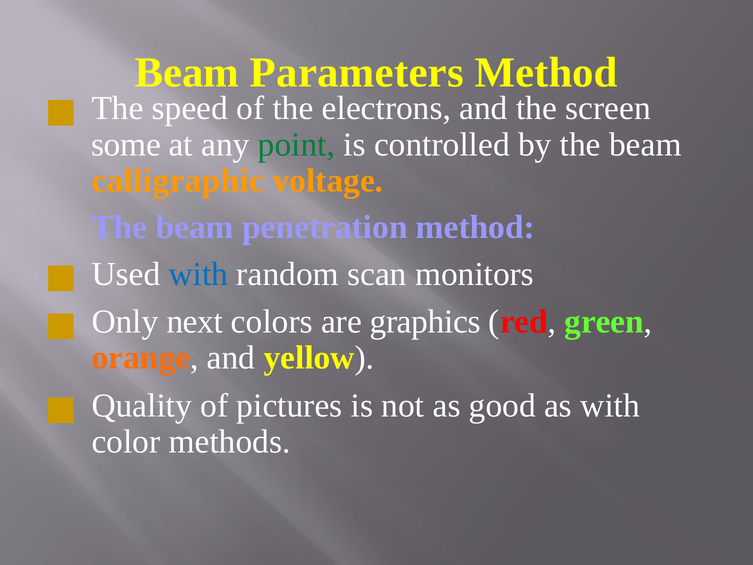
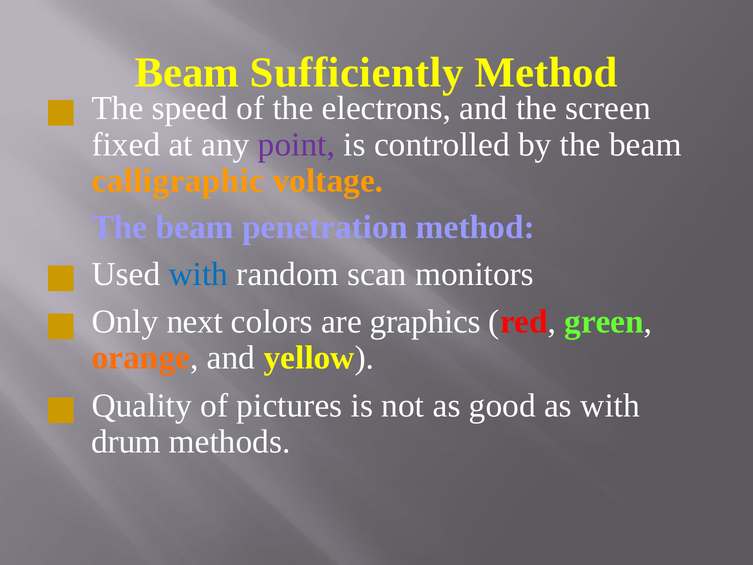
Parameters: Parameters -> Sufficiently (357, 73)
some: some -> fixed (126, 145)
point colour: green -> purple (296, 145)
color: color -> drum (126, 442)
